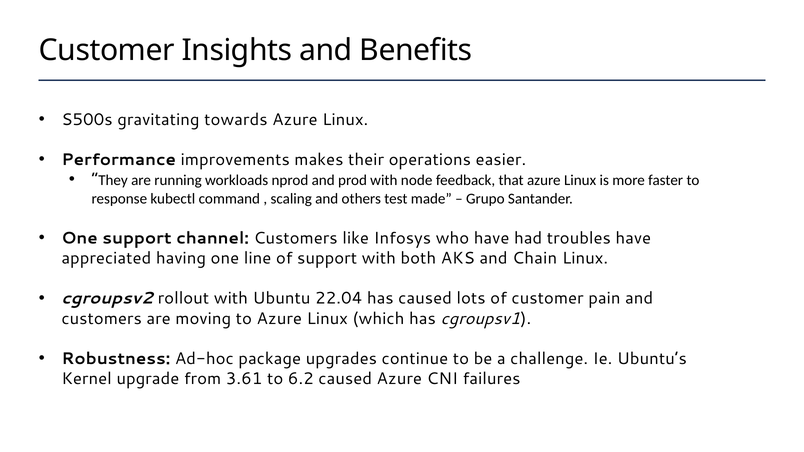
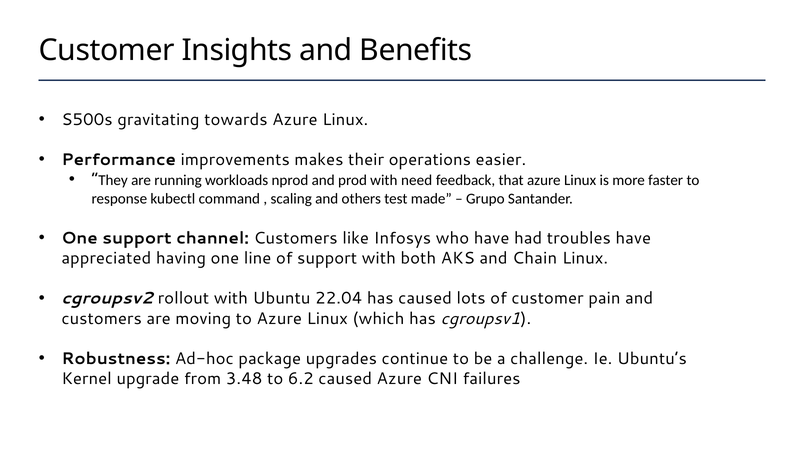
node: node -> need (417, 181)
3.61: 3.61 -> 3.48 (244, 379)
